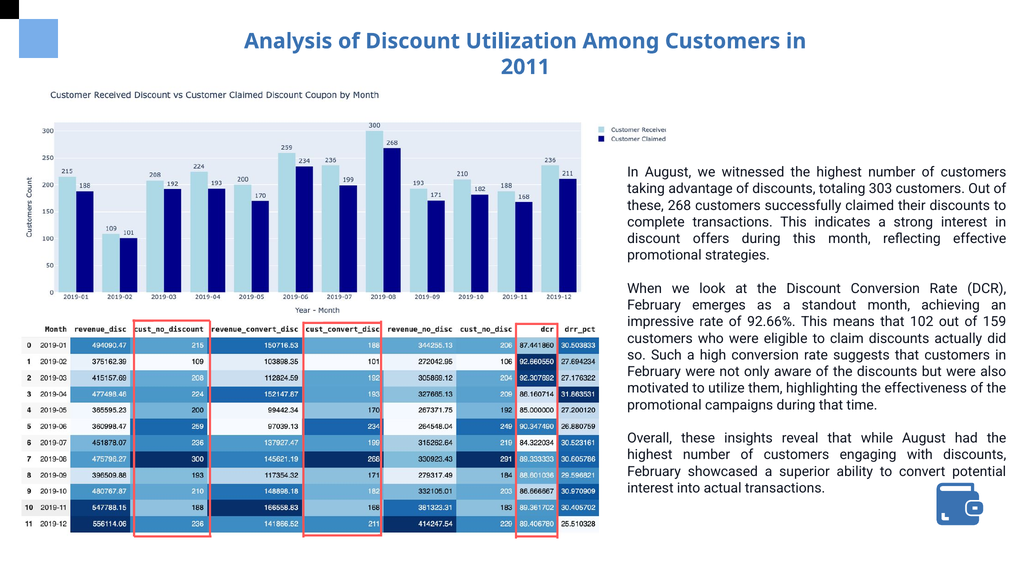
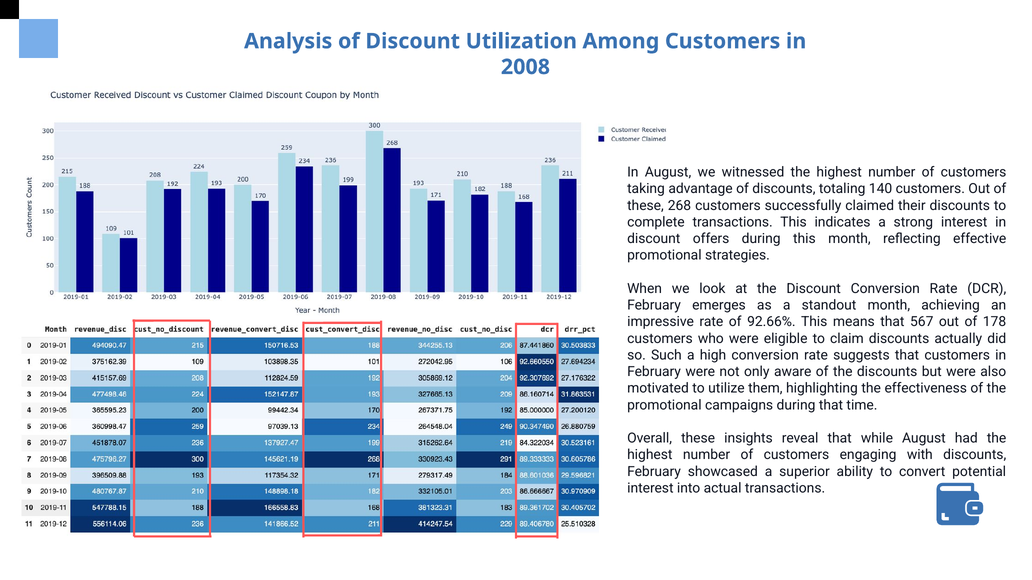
2011: 2011 -> 2008 (525, 67)
303: 303 -> 140 (881, 189)
102: 102 -> 567 (922, 322)
159: 159 -> 178 (995, 322)
